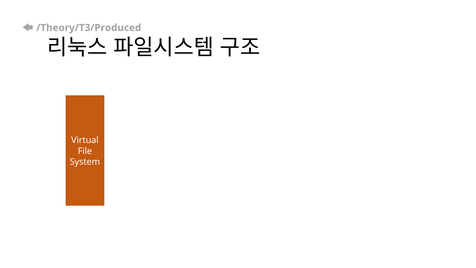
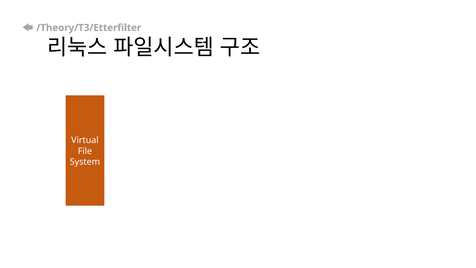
/Theory/T3/Produced: /Theory/T3/Produced -> /Theory/T3/Etterfilter (89, 28)
